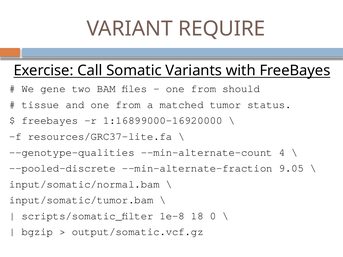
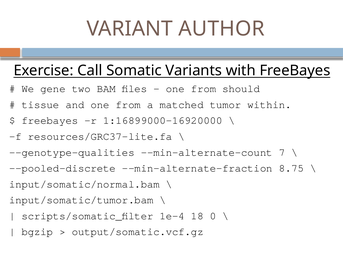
REQUIRE: REQUIRE -> AUTHOR (222, 29)
status: status -> within (269, 105)
4: 4 -> 7 (282, 152)
9.05: 9.05 -> 8.75 (291, 168)
1e-8: 1e-8 -> 1e-4 (172, 216)
